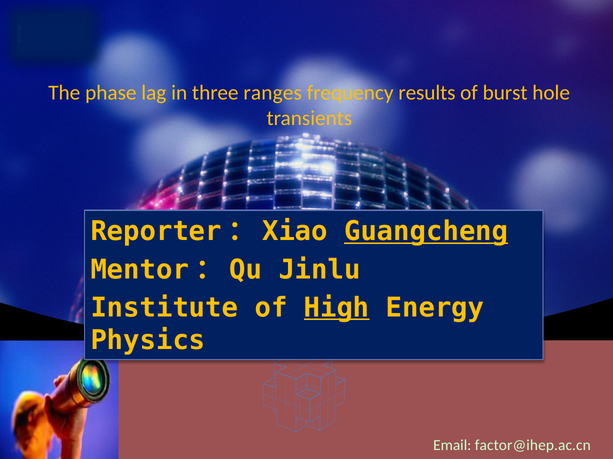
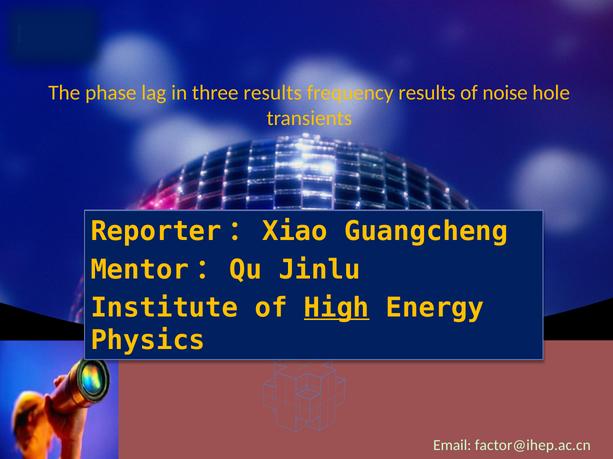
three ranges: ranges -> results (273, 93)
burst: burst -> noise (505, 93)
Guangcheng underline: present -> none (426, 232)
